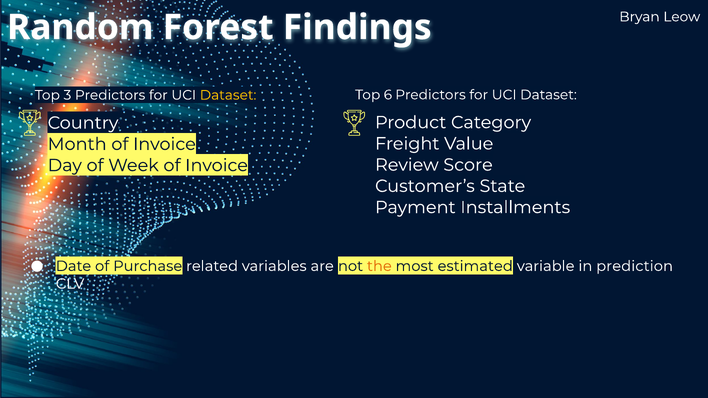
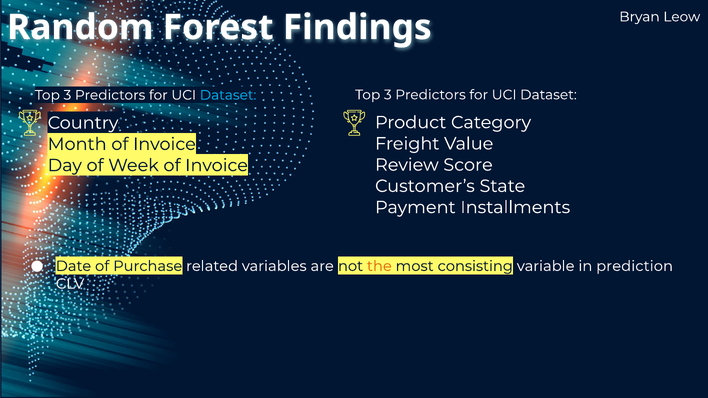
Dataset colour: yellow -> light blue (228, 95)
6: 6 -> 3 (388, 95)
estimated: estimated -> consisting (475, 266)
